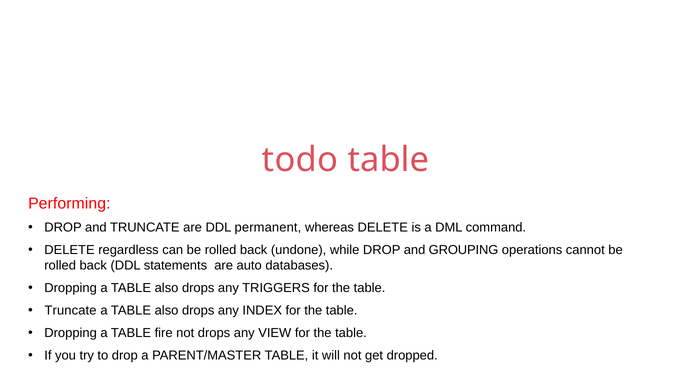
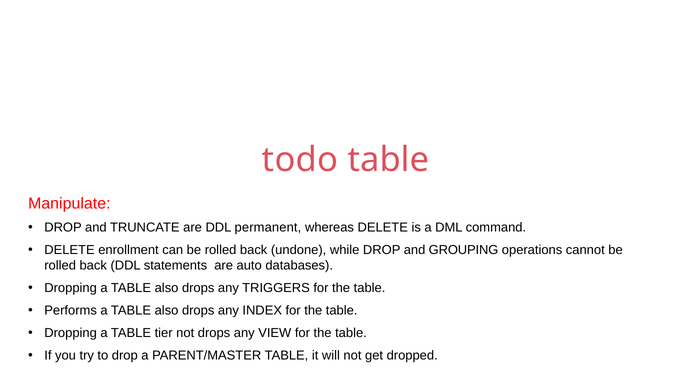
Performing: Performing -> Manipulate (69, 203)
regardless: regardless -> enrollment (128, 250)
Truncate: Truncate -> Performs (71, 310)
fire: fire -> tier (164, 333)
